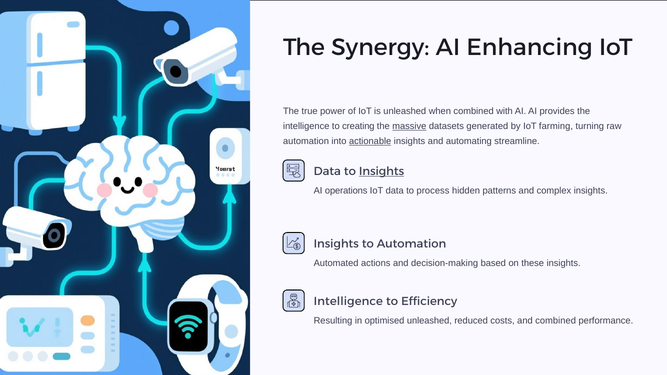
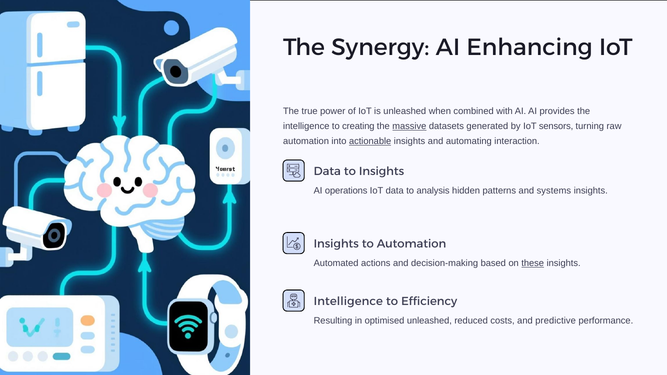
farming: farming -> sensors (556, 126)
streamline: streamline -> interaction (517, 141)
Insights underline: present -> none (382, 171)
process: process -> analysis (433, 191)
complex: complex -> systems (554, 191)
these underline: none -> present (533, 263)
and combined: combined -> predictive (556, 321)
